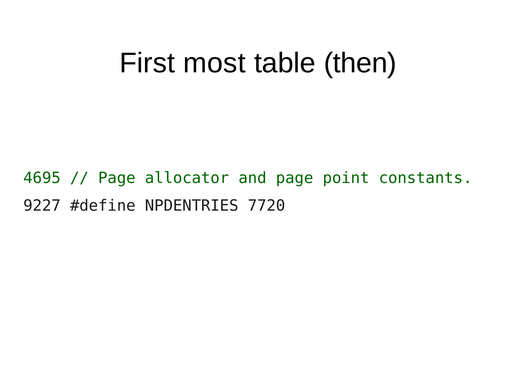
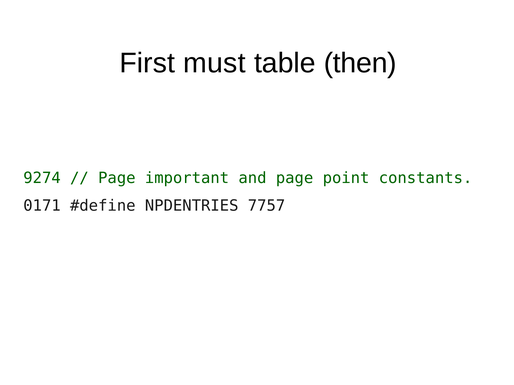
most: most -> must (214, 63)
4695: 4695 -> 9274 (42, 178)
allocator: allocator -> important (187, 178)
9227: 9227 -> 0171 (42, 206)
7720: 7720 -> 7757 (267, 206)
